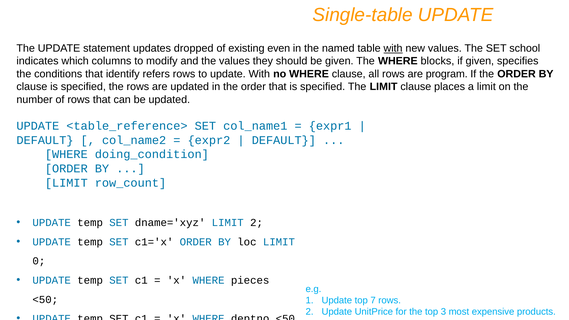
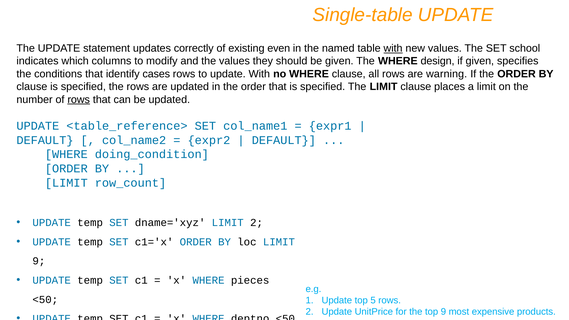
dropped: dropped -> correctly (194, 48)
blocks: blocks -> design (438, 61)
refers: refers -> cases (156, 74)
program: program -> warning (447, 74)
rows underline: none -> present (79, 100)
0: 0 -> 9 (39, 261)
7: 7 -> 5 (373, 300)
top 3: 3 -> 9 (443, 312)
